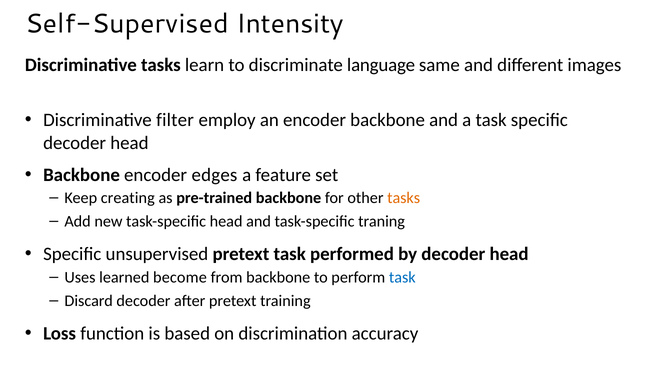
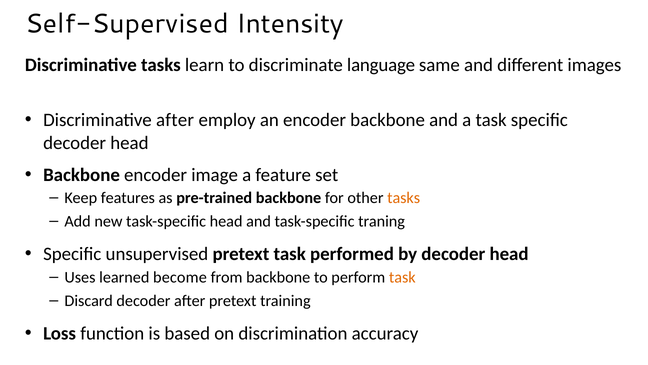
Discriminative filter: filter -> after (175, 120)
edges: edges -> image (215, 175)
creating: creating -> features (128, 198)
task colour: blue -> orange (402, 277)
